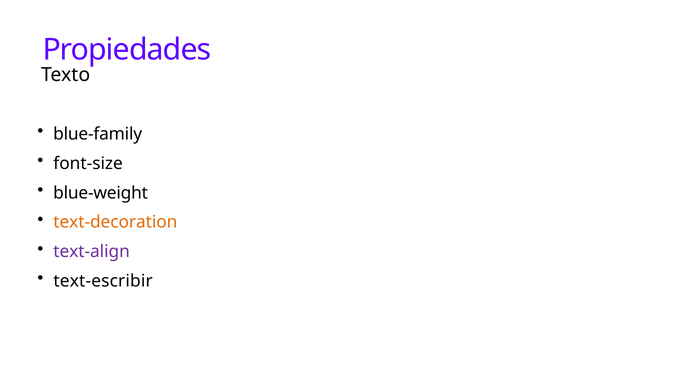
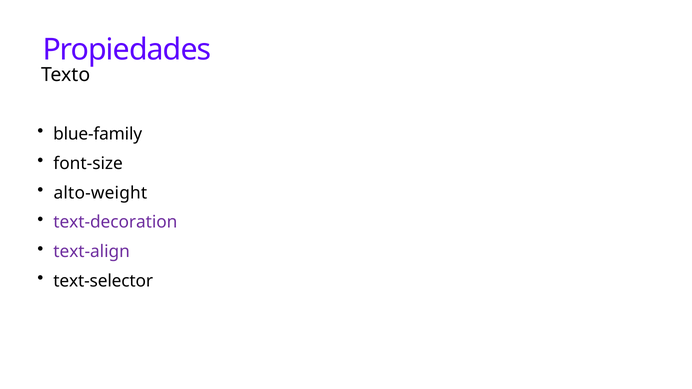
blue-weight: blue-weight -> alto-weight (100, 193)
text-decoration colour: orange -> purple (115, 222)
text-escribir: text-escribir -> text-selector (103, 281)
